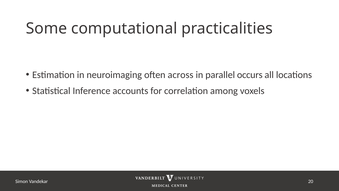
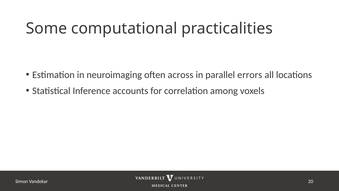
occurs: occurs -> errors (250, 75)
